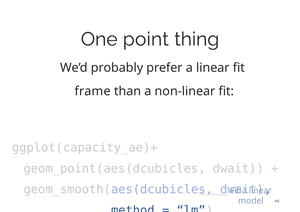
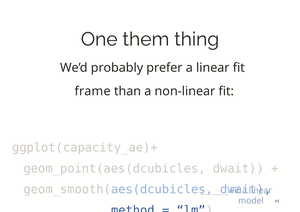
point: point -> them (146, 39)
